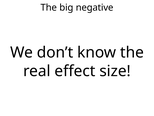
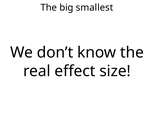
negative: negative -> smallest (95, 8)
